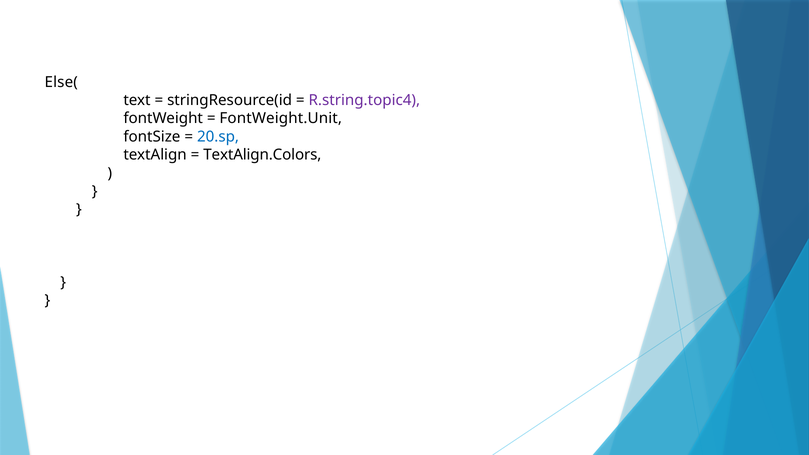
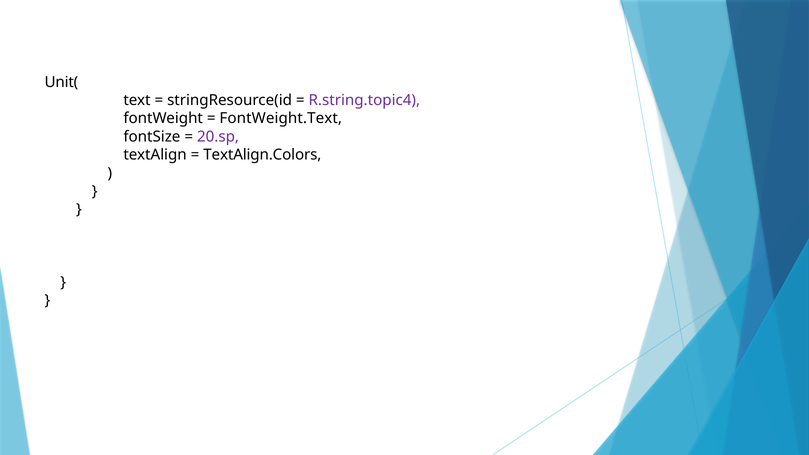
Else(: Else( -> Unit( (61, 82)
FontWeight.Unit: FontWeight.Unit -> FontWeight.Text (281, 118)
20.sp colour: blue -> purple (218, 137)
